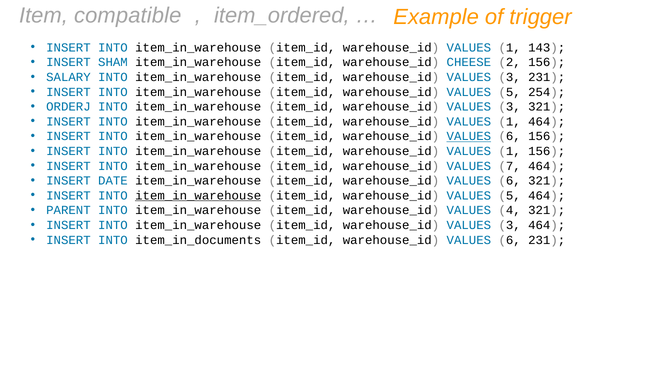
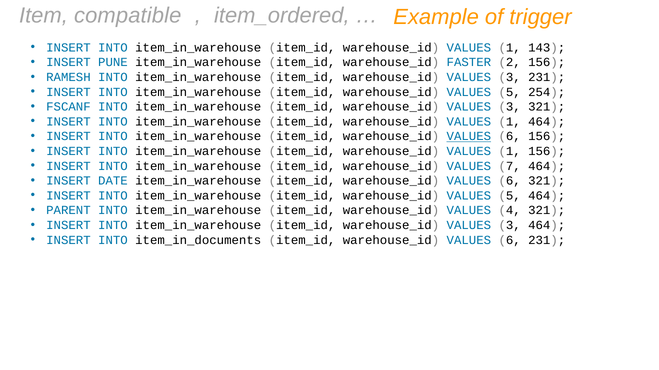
SHAM: SHAM -> PUNE (113, 62)
CHEESE: CHEESE -> FASTER (469, 62)
SALARY: SALARY -> RAMESH (68, 77)
ORDERJ: ORDERJ -> FSCANF (68, 107)
item_in_warehouse underline: present -> none (198, 196)
